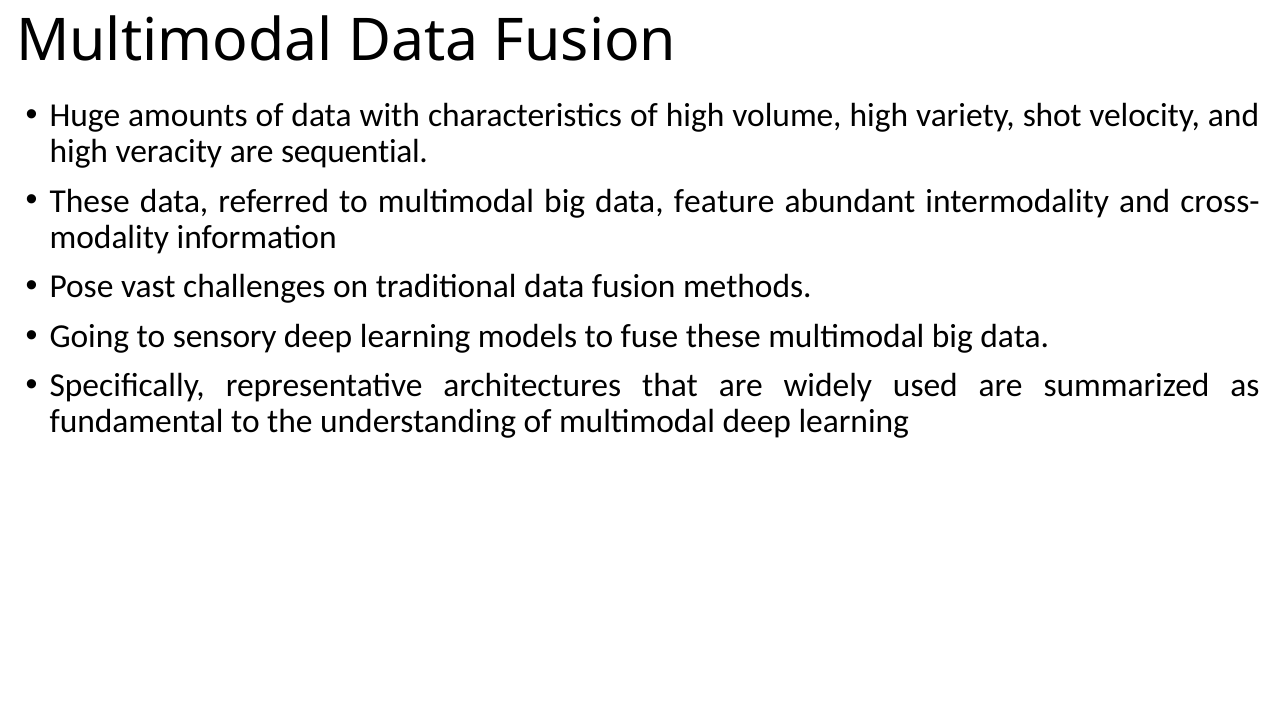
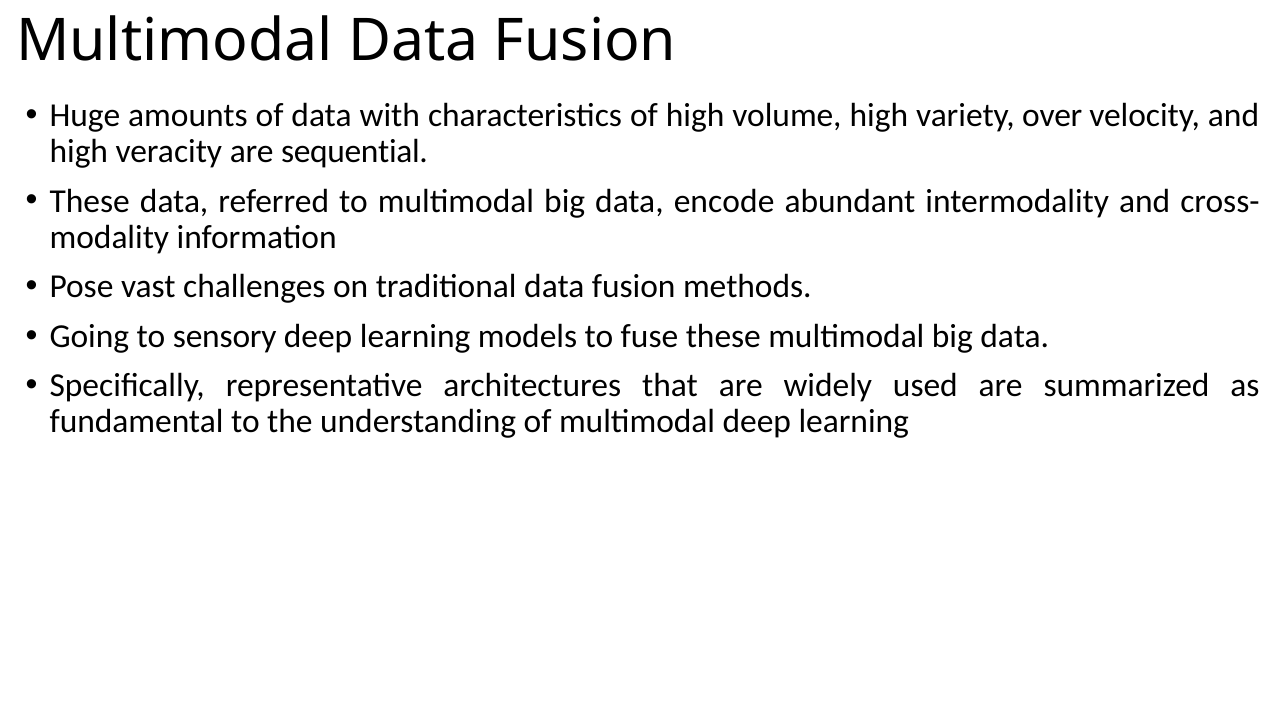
shot: shot -> over (1052, 115)
feature: feature -> encode (724, 201)
